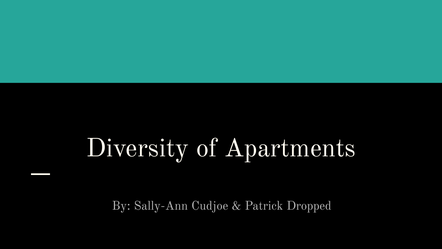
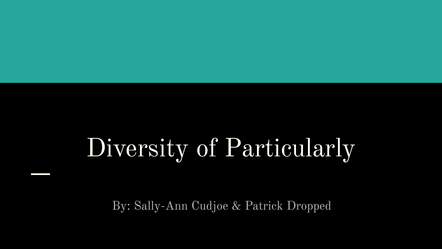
Apartments: Apartments -> Particularly (290, 148)
